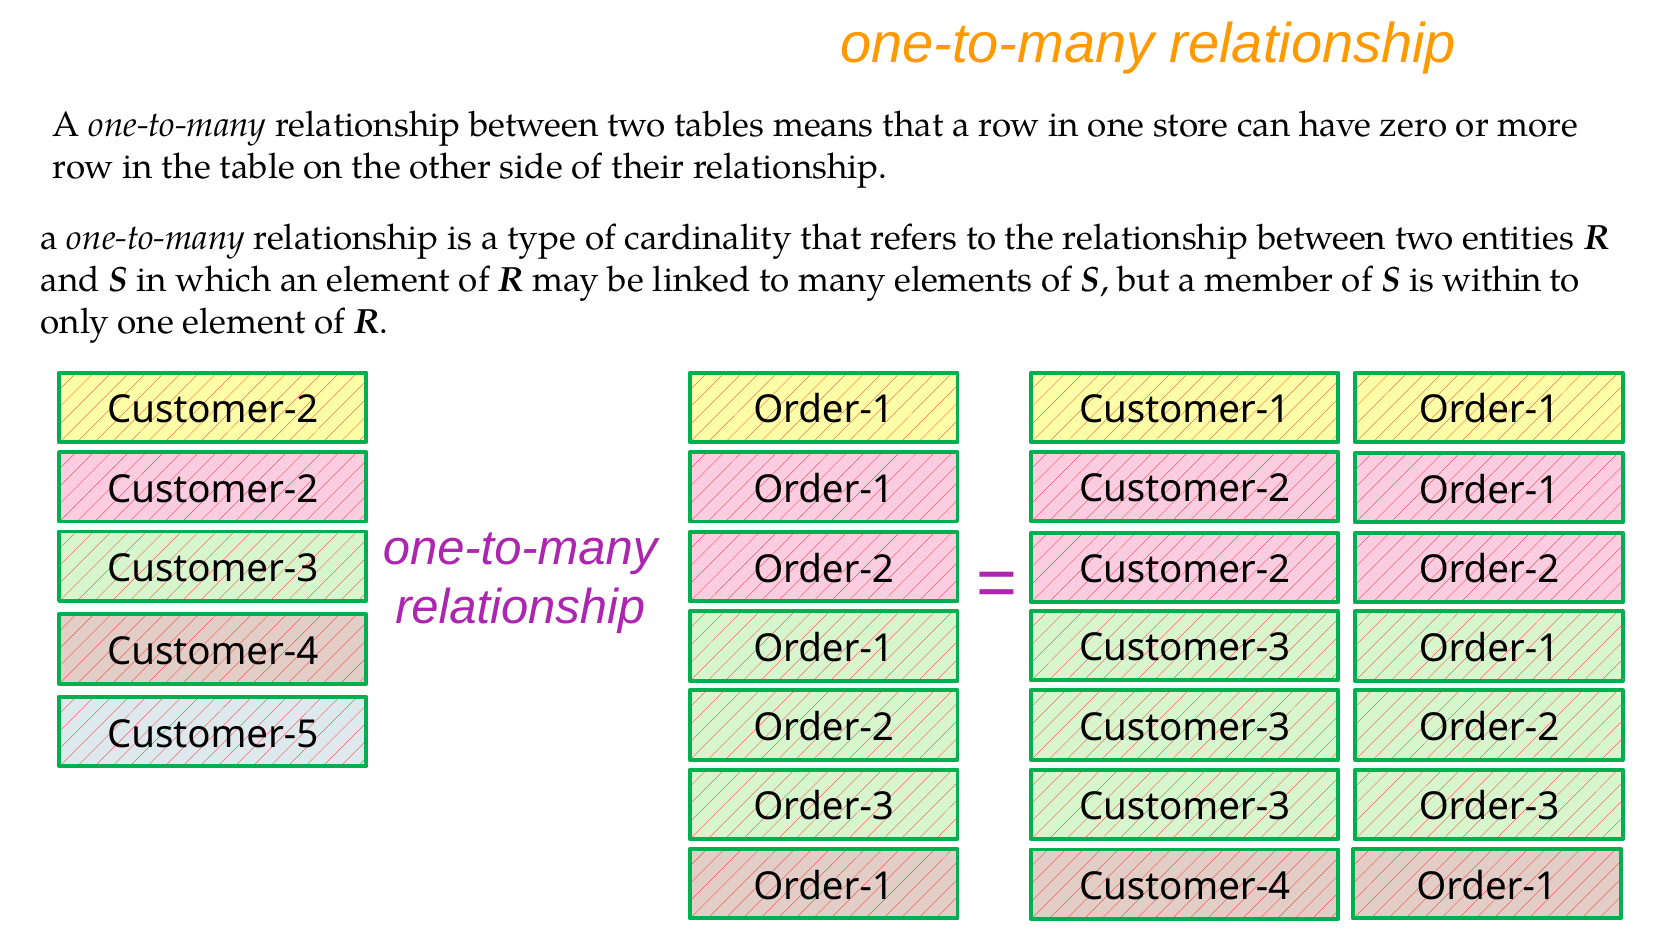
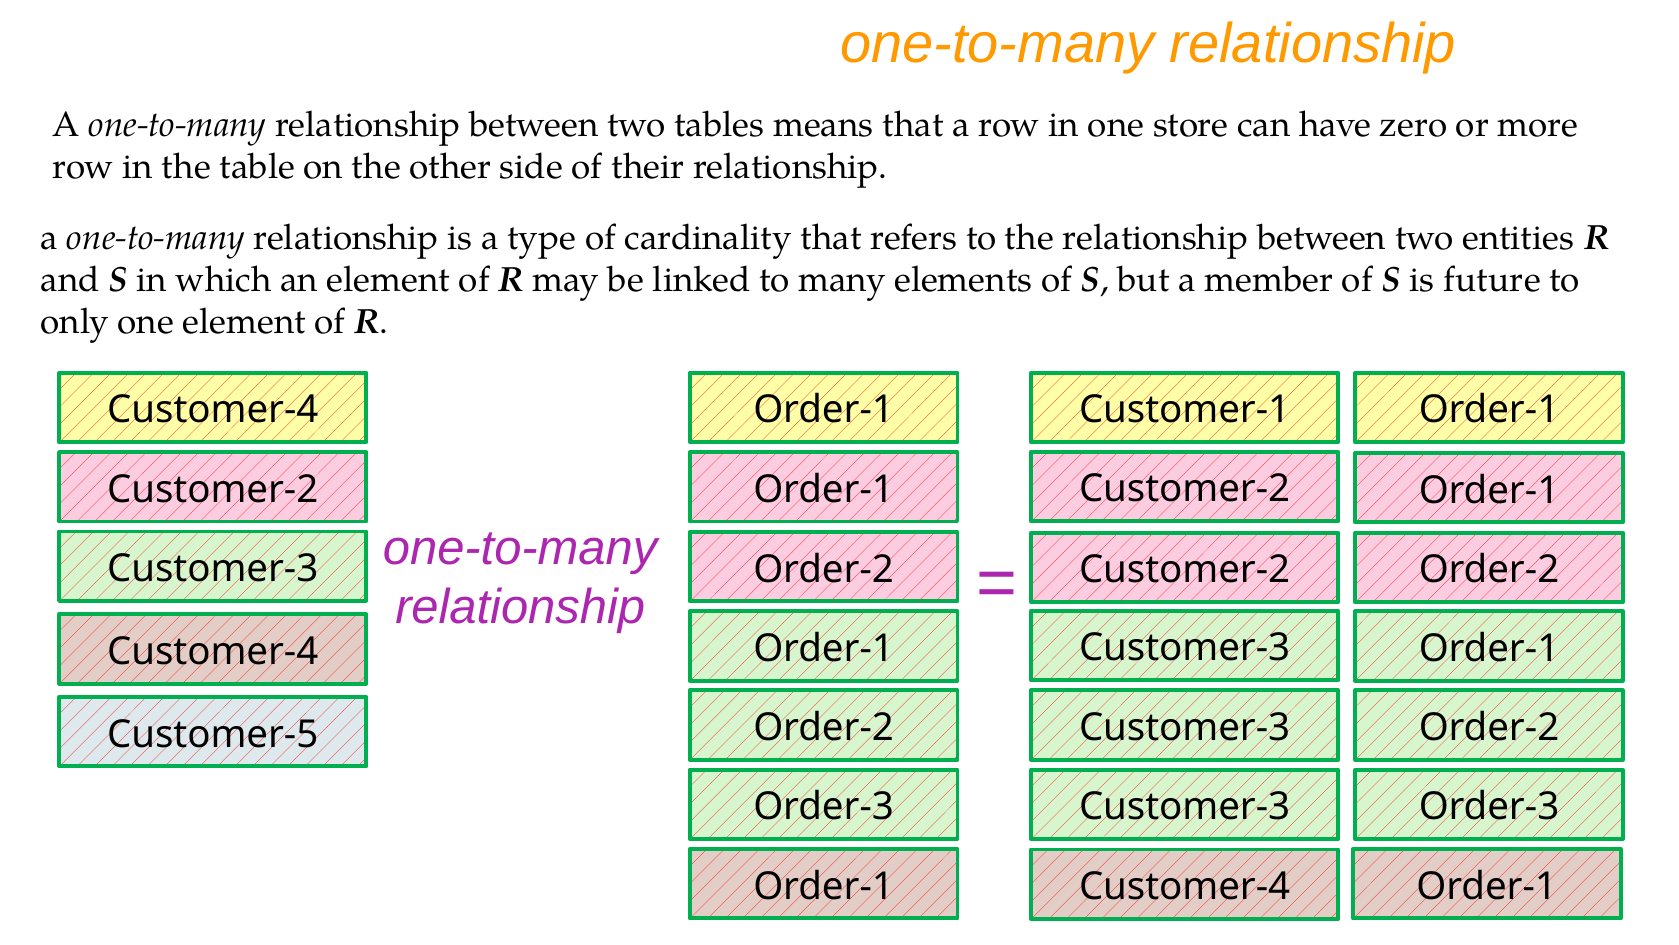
within: within -> future (1492, 279)
Customer-2: Customer-2 -> Customer-4 (213, 410)
